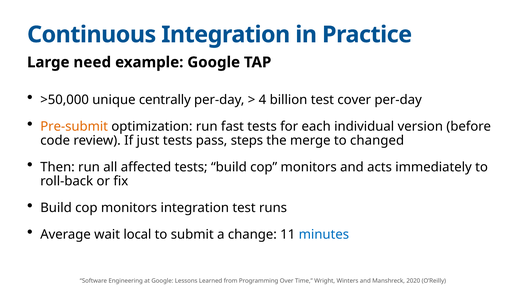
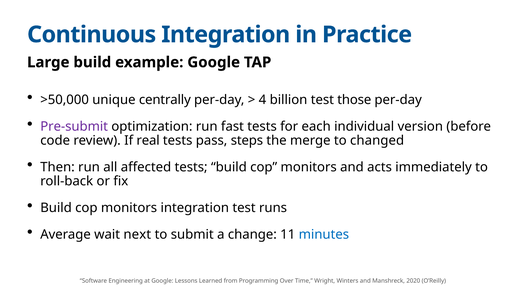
Large need: need -> build (92, 62)
cover: cover -> those (354, 100)
Pre-submit colour: orange -> purple (74, 126)
just: just -> real (148, 141)
local: local -> next (137, 234)
